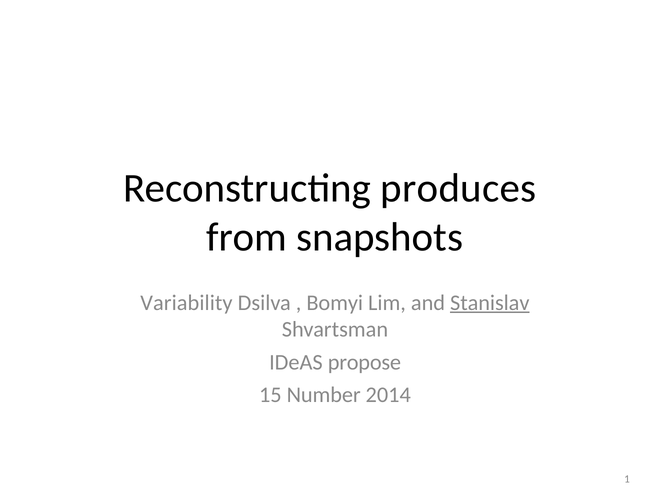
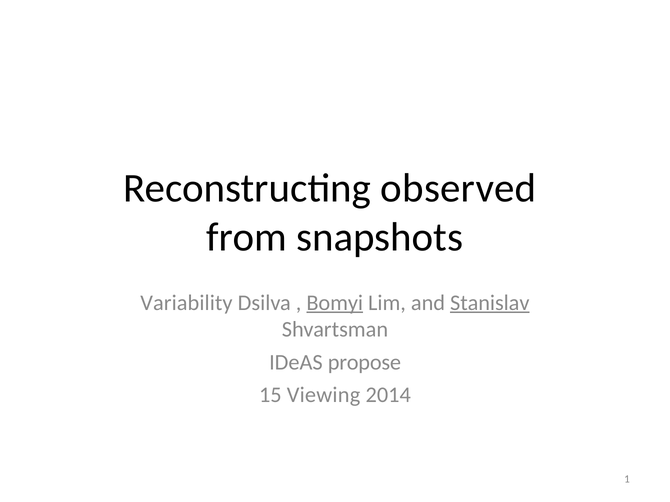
produces: produces -> observed (458, 188)
Bomyi underline: none -> present (335, 303)
Number: Number -> Viewing (324, 395)
